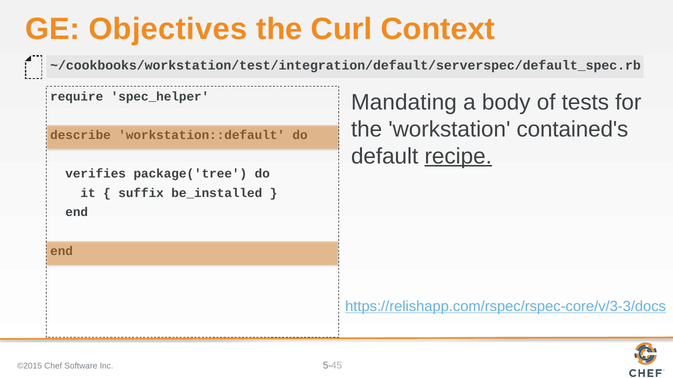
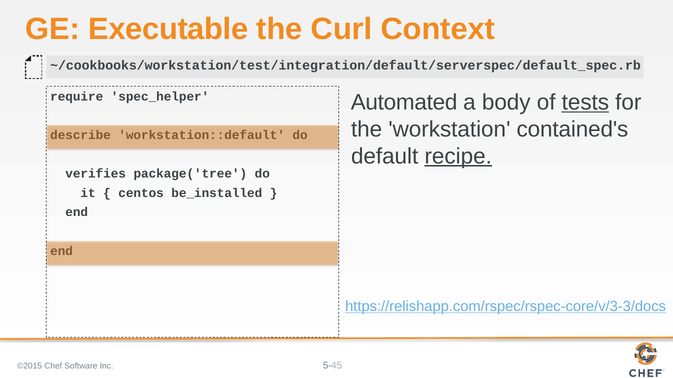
Objectives: Objectives -> Executable (168, 29)
Mandating: Mandating -> Automated (404, 103)
tests underline: none -> present (585, 103)
suffix: suffix -> centos (141, 193)
